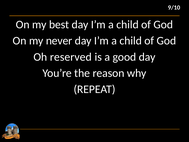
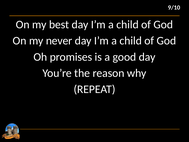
reserved: reserved -> promises (71, 57)
